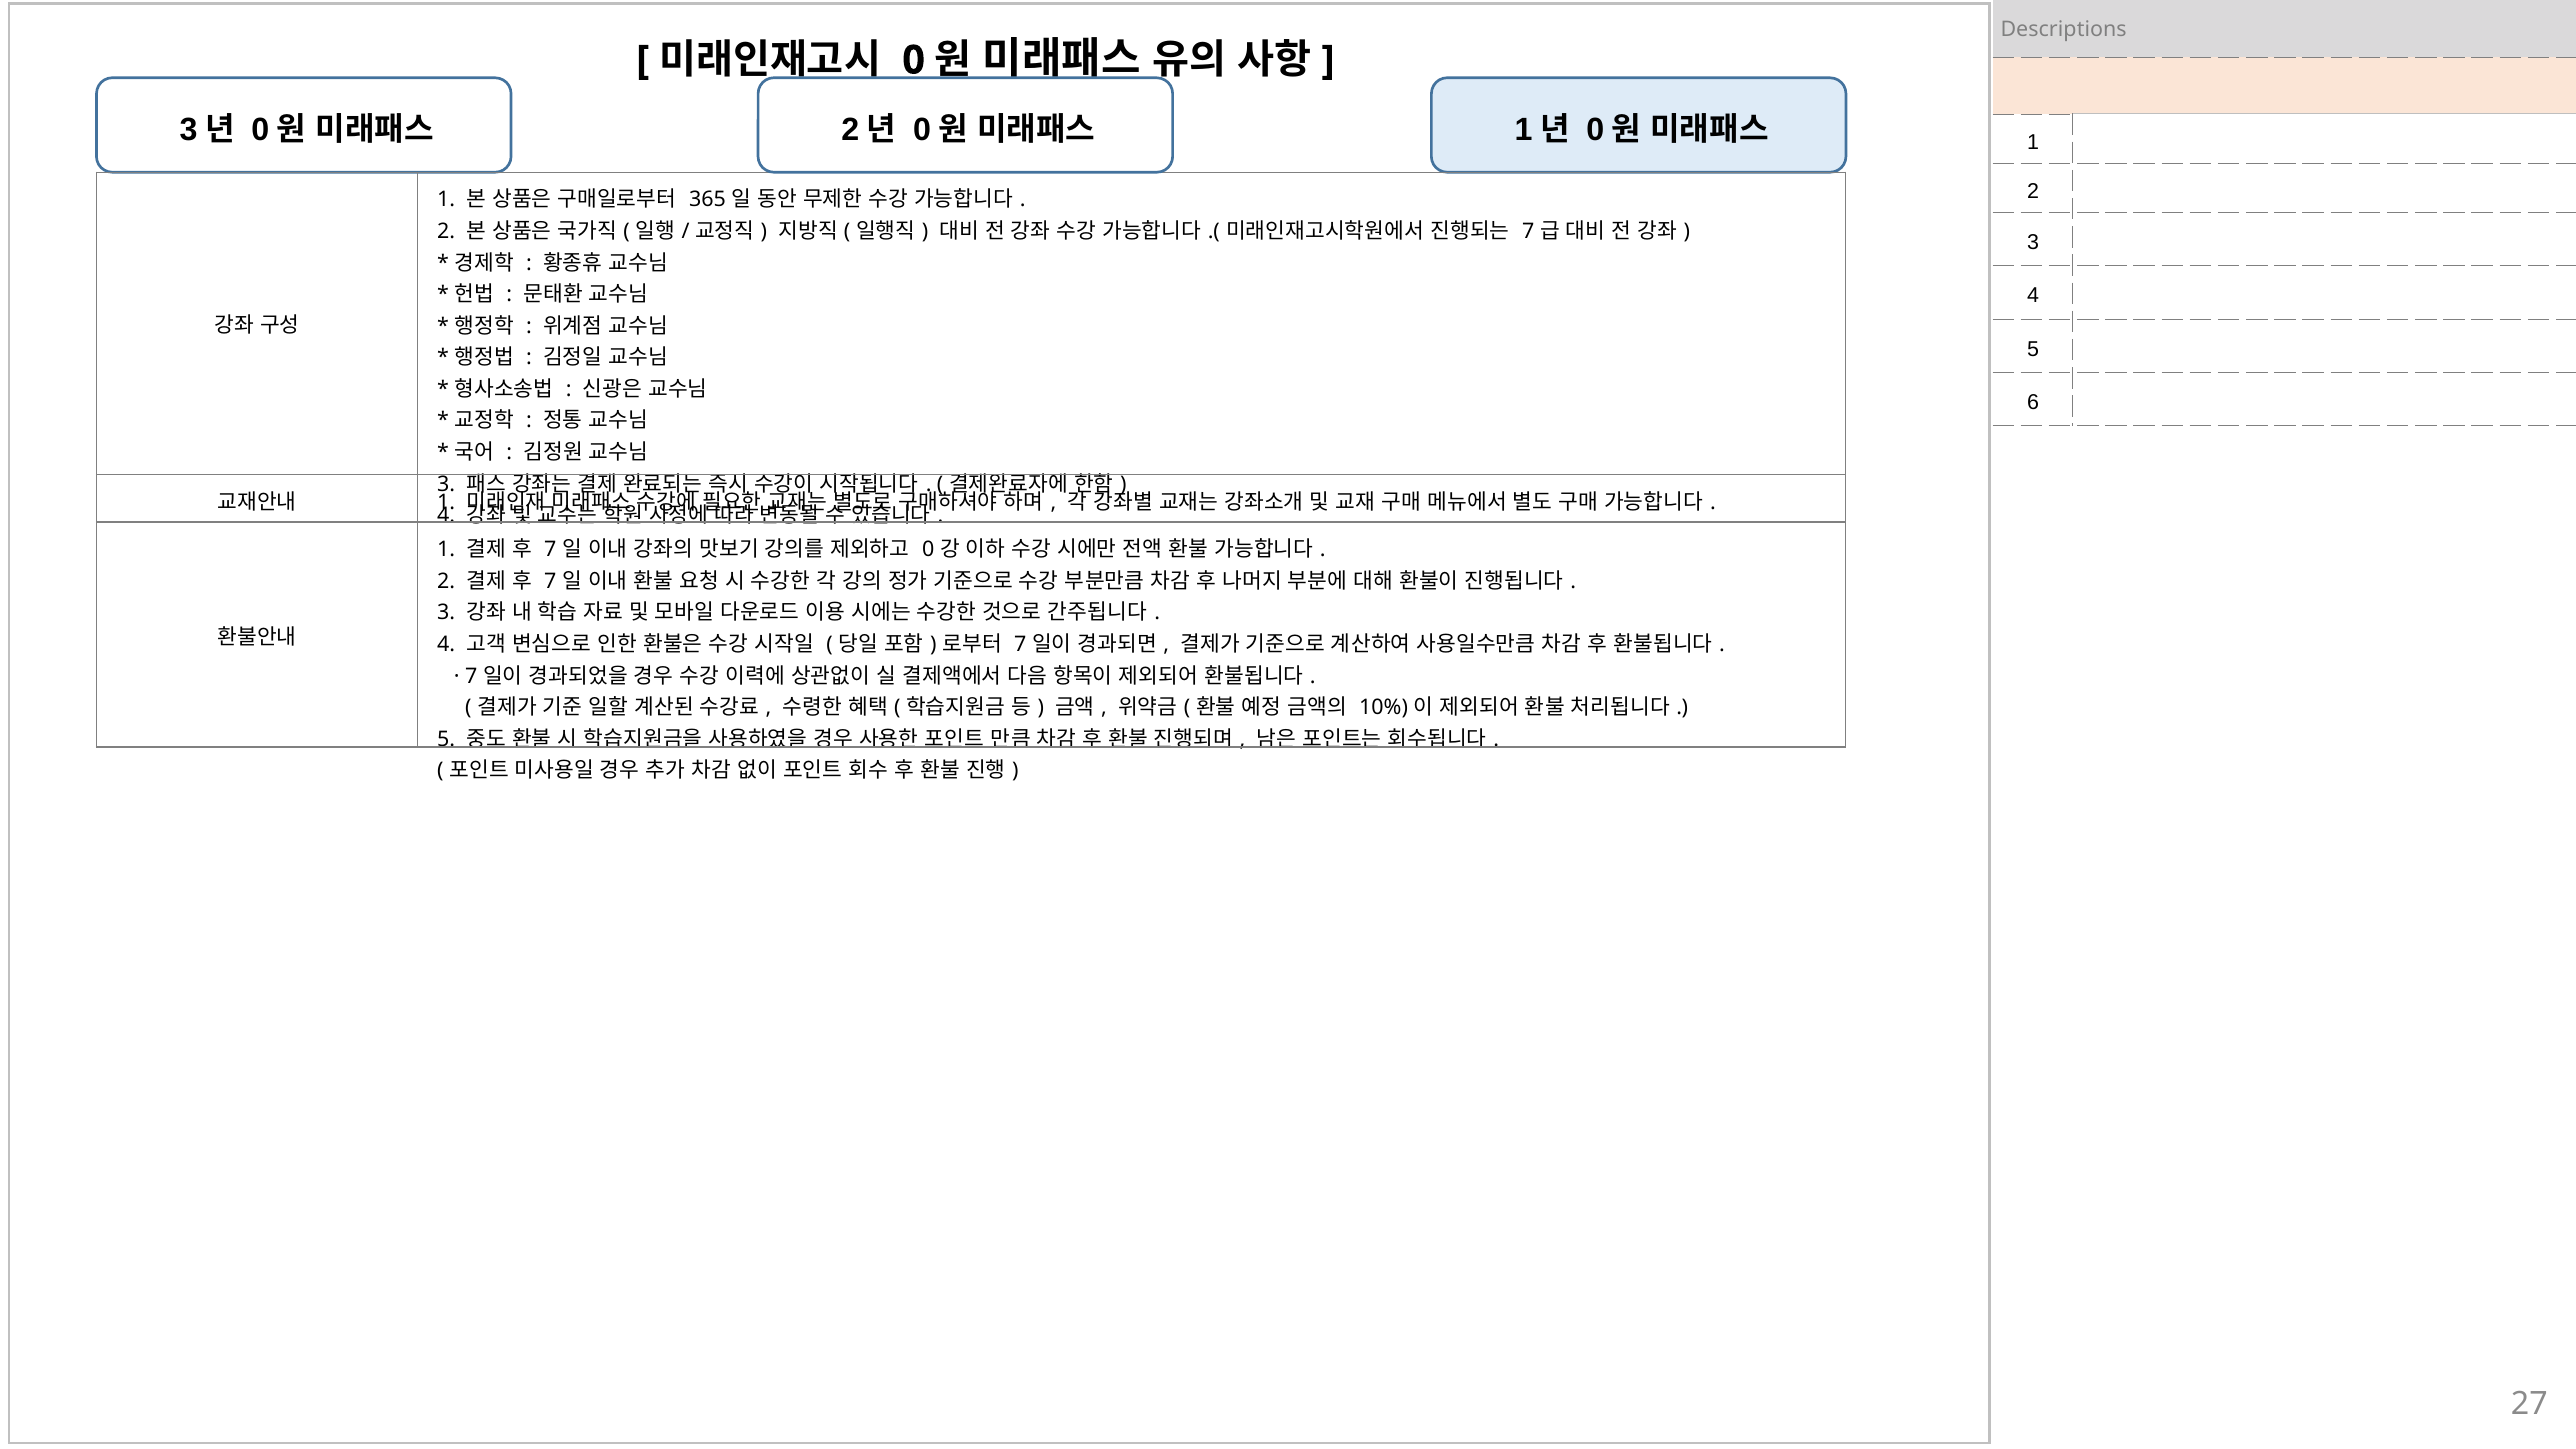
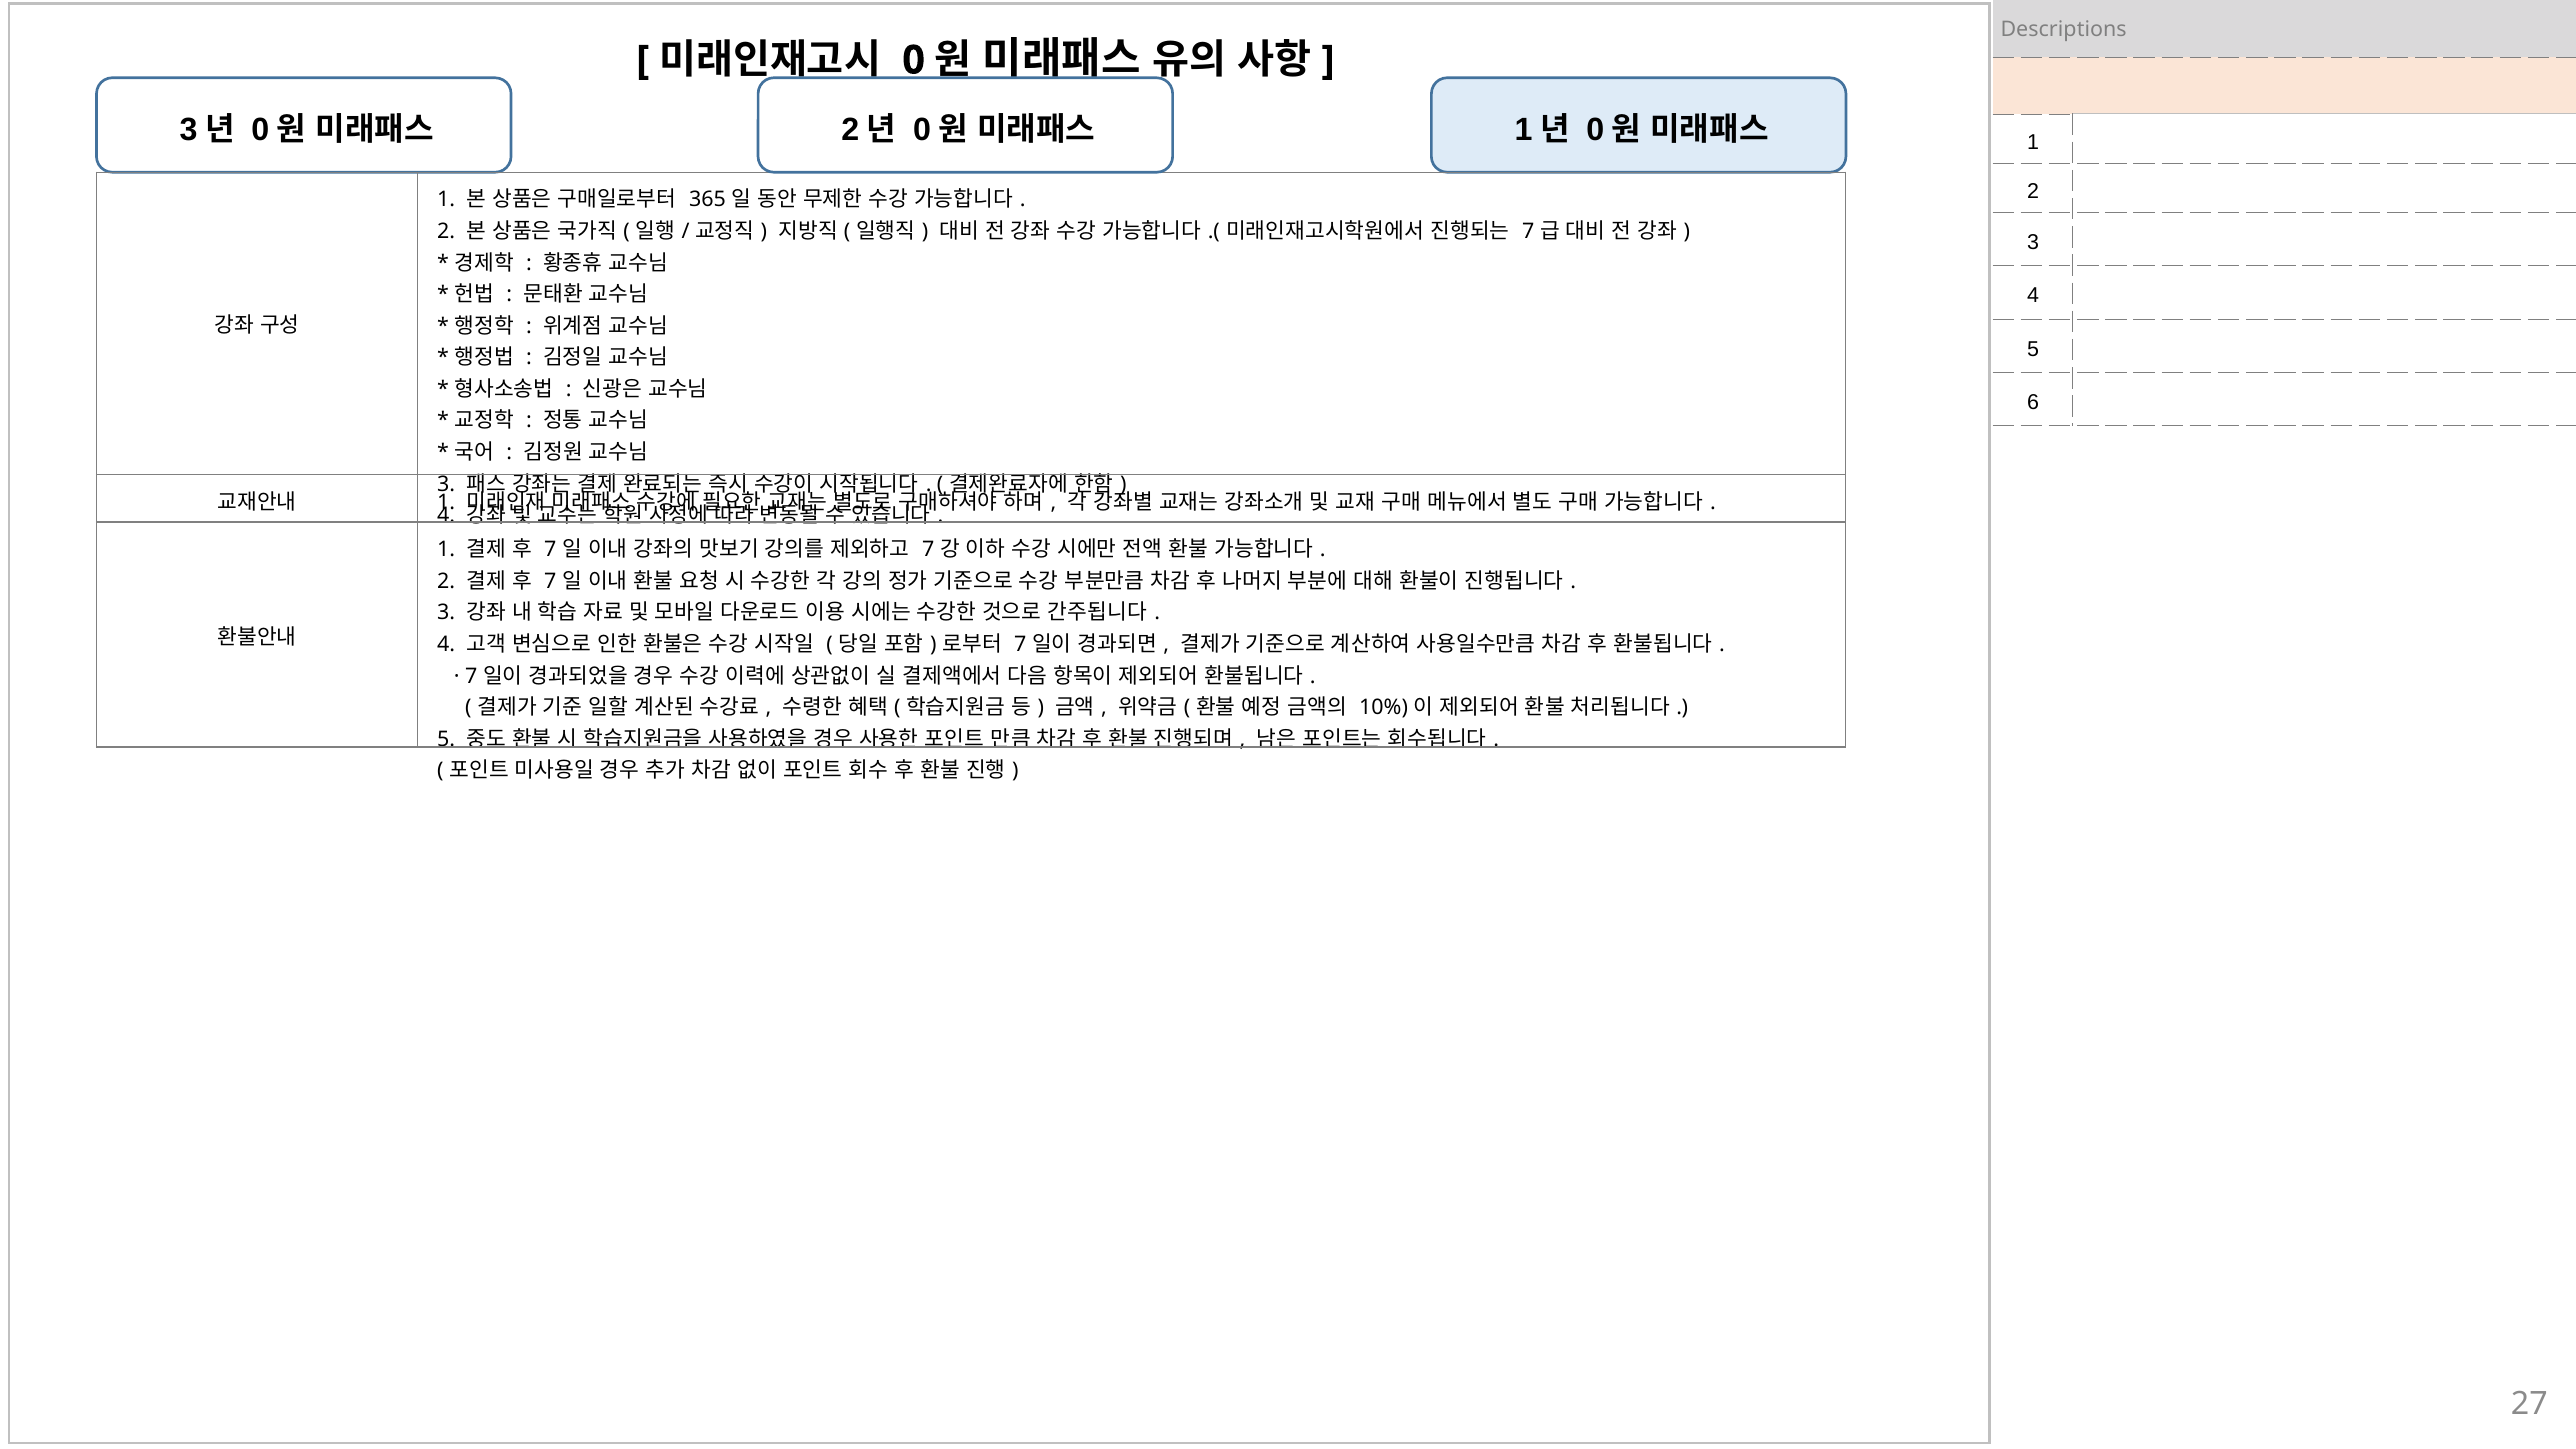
0: 0 -> 7 (928, 550)
